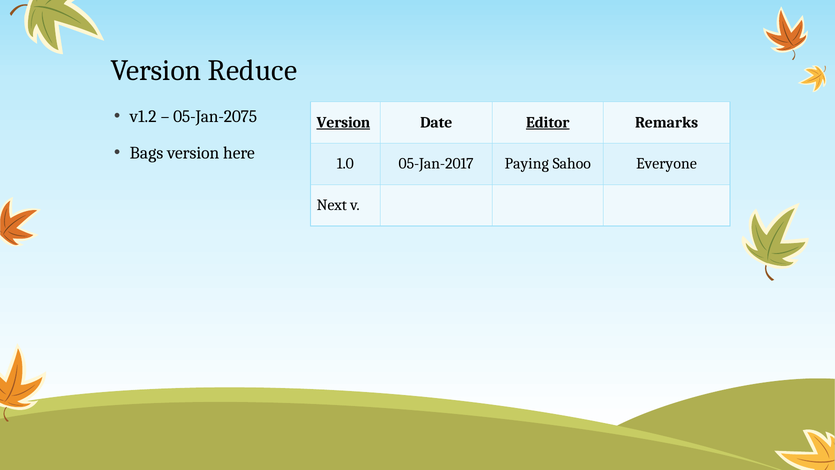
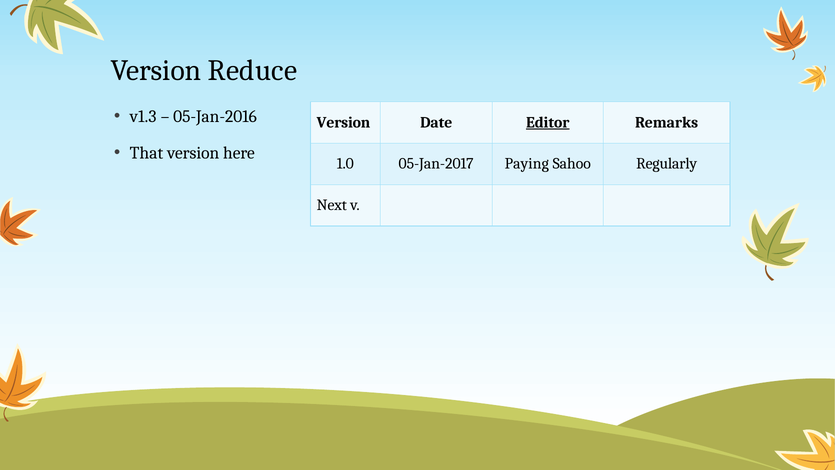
v1.2: v1.2 -> v1.3 (143, 117)
05-Jan-2075: 05-Jan-2075 -> 05-Jan-2016 (215, 117)
Version underline: present -> none (343, 122)
Bags: Bags -> That (146, 153)
Everyone: Everyone -> Regularly (667, 164)
